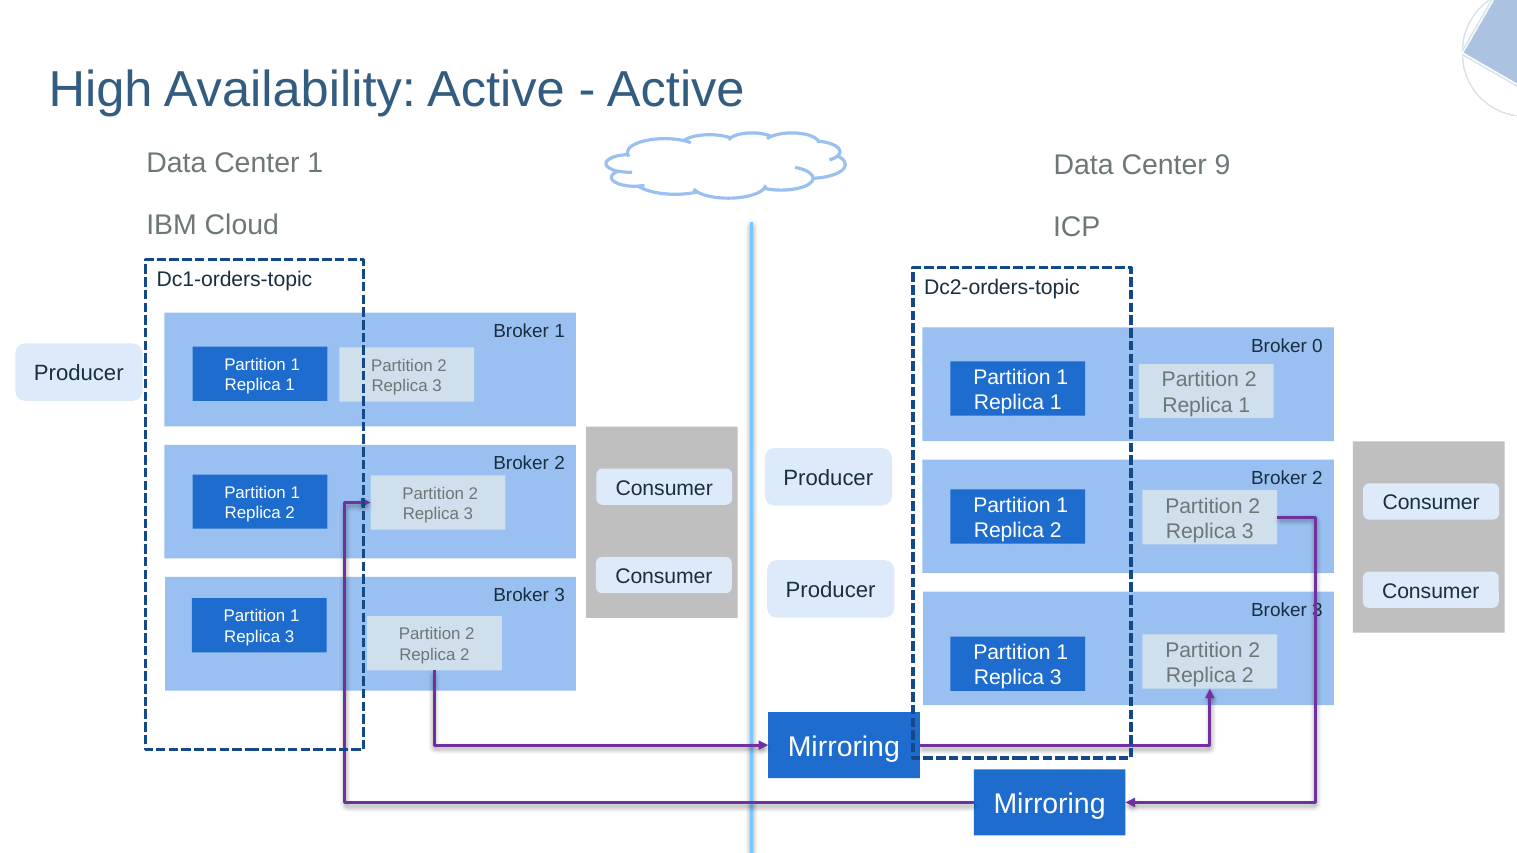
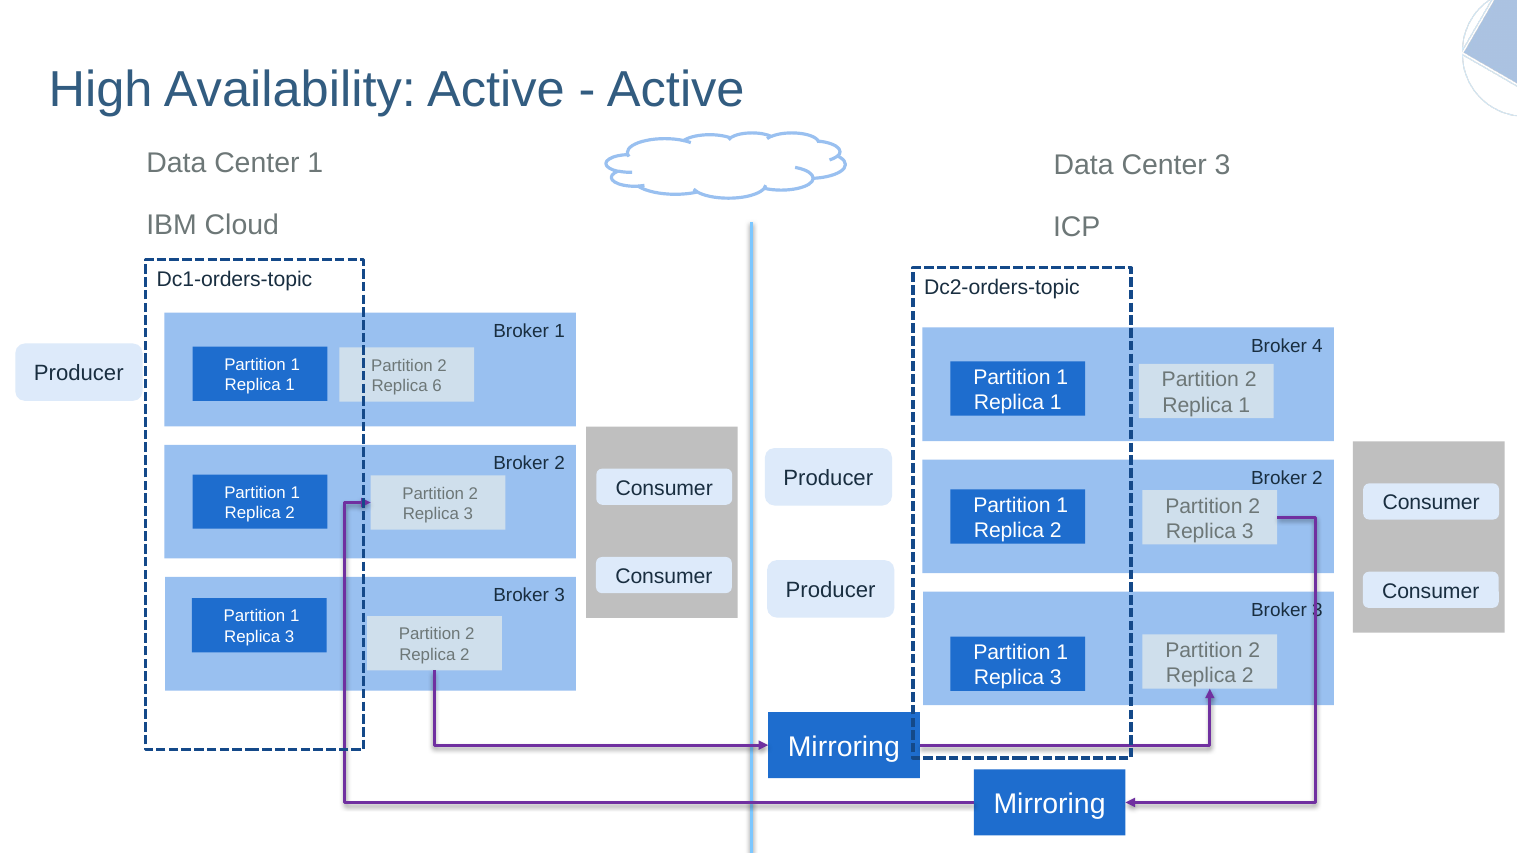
Center 9: 9 -> 3 (1223, 165)
0: 0 -> 4 (1317, 346)
3: 3 -> 6 (437, 386)
